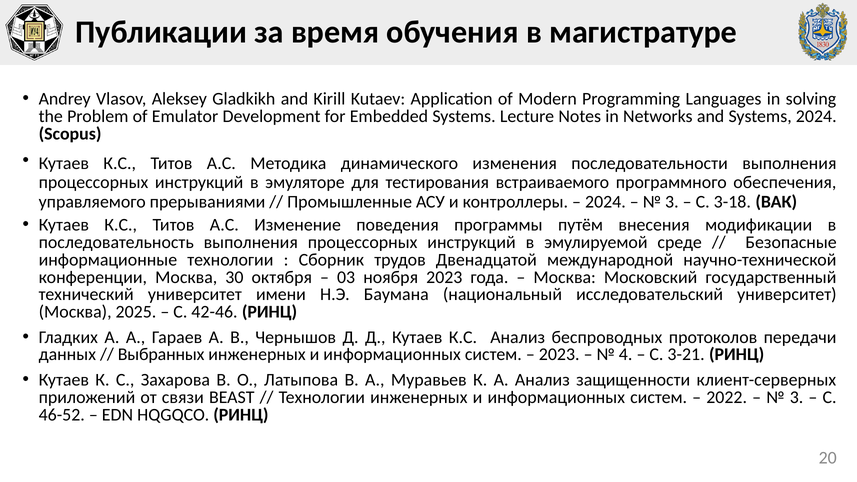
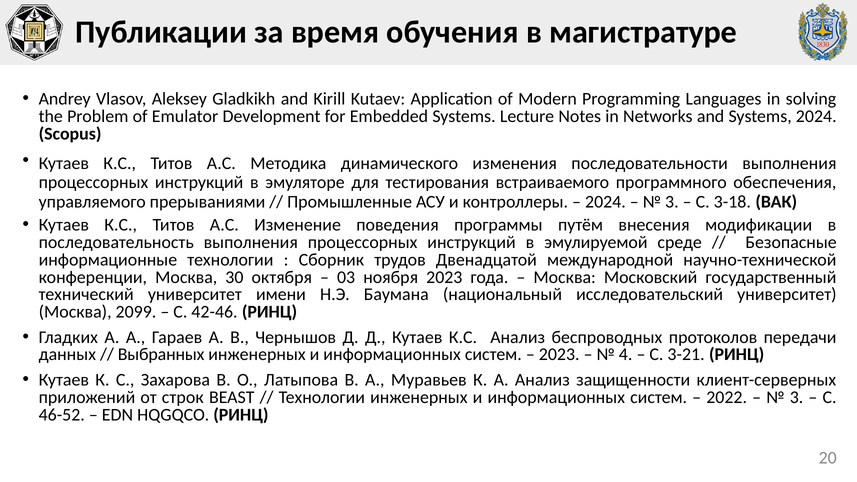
2025: 2025 -> 2099 (136, 312)
связи: связи -> строк (183, 397)
